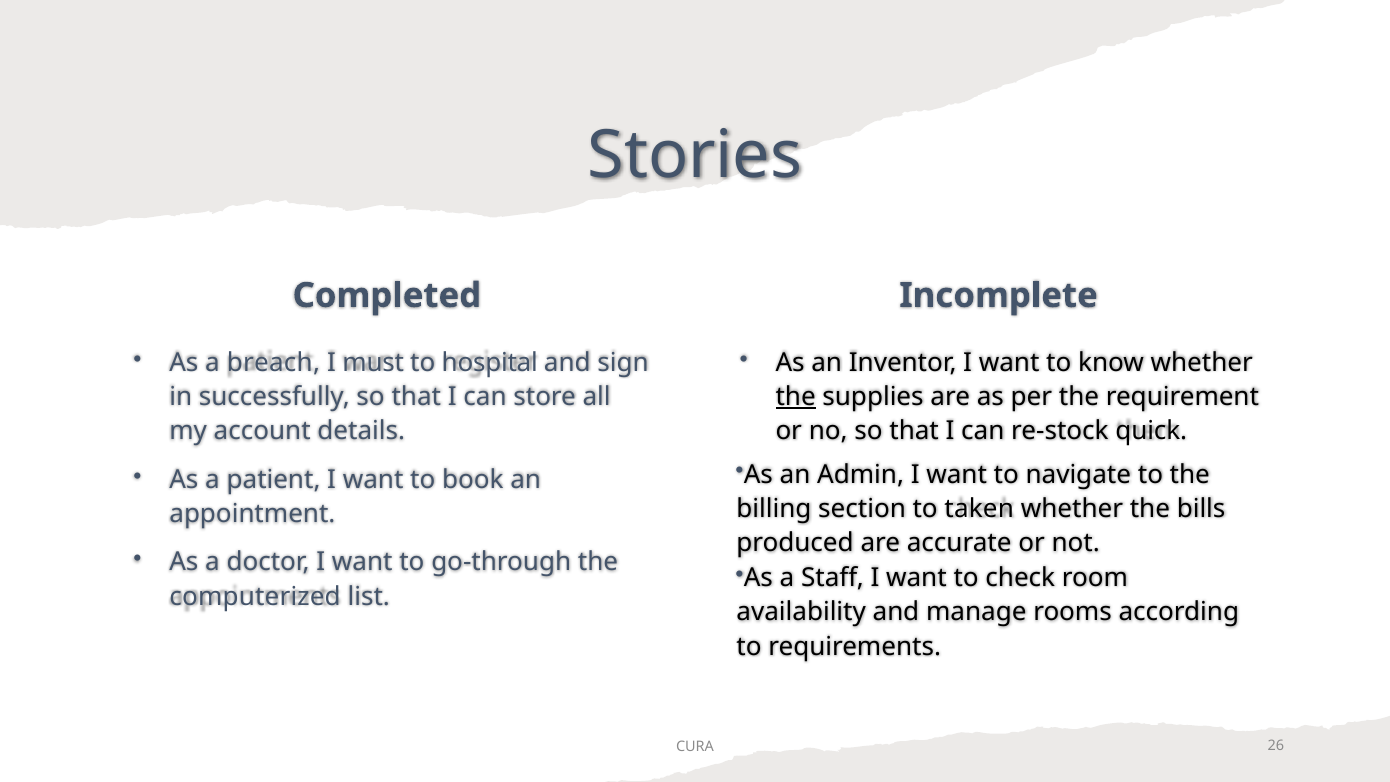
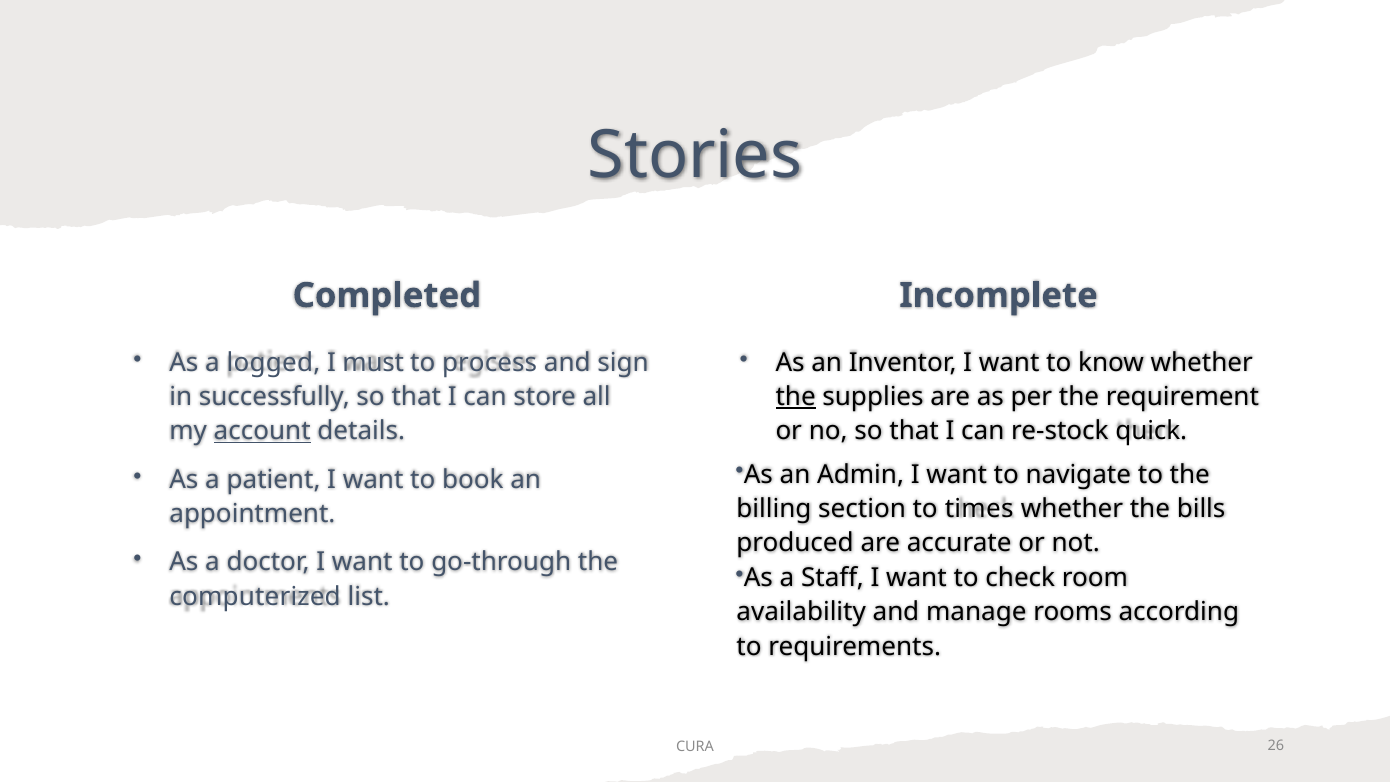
breach: breach -> logged (273, 362)
hospital: hospital -> process (490, 362)
account underline: none -> present (262, 431)
taken: taken -> times (979, 509)
